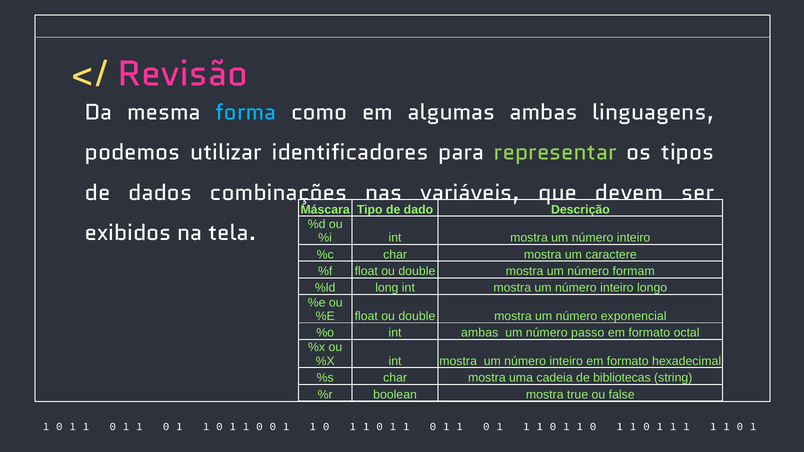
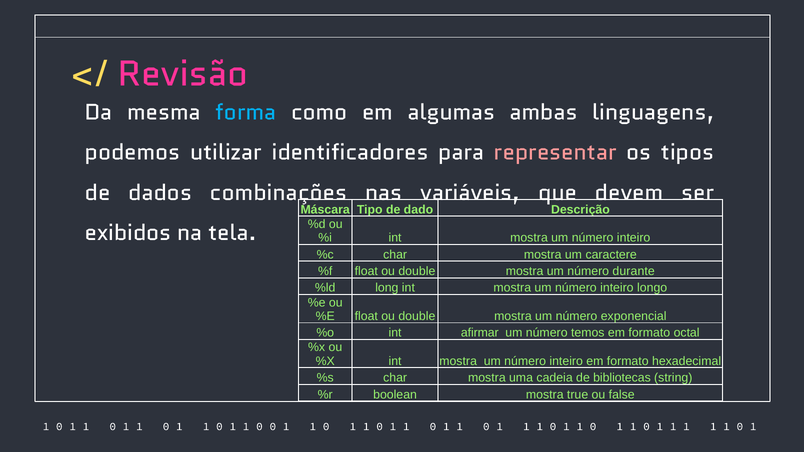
representar colour: light green -> pink (555, 153)
formam: formam -> durante (634, 271)
int ambas: ambas -> afirmar (480, 333)
passo: passo -> temos (588, 333)
